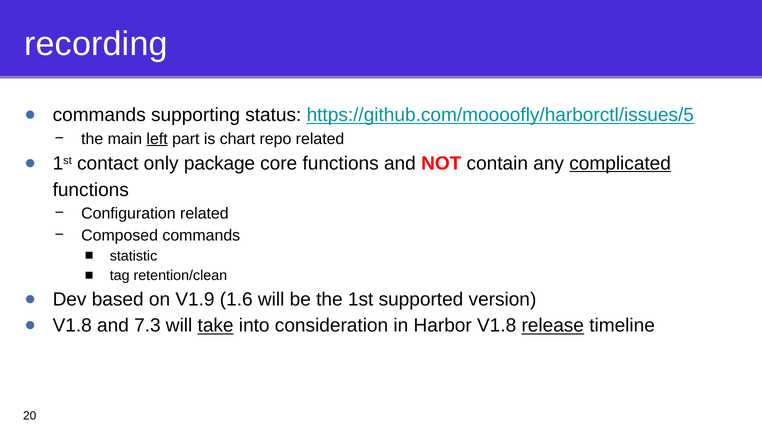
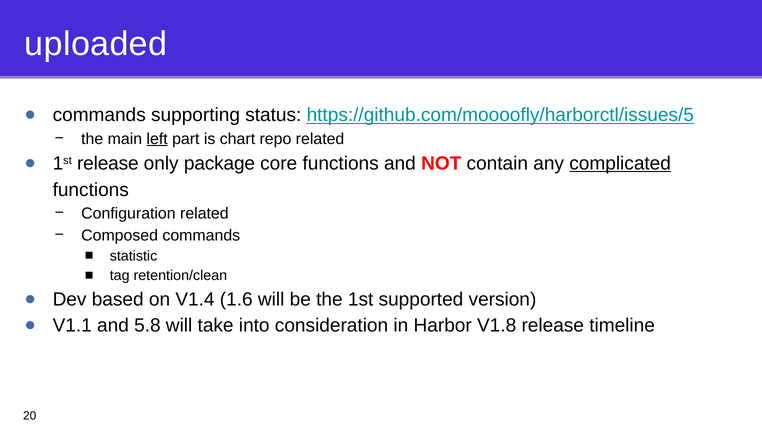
recording: recording -> uploaded (96, 44)
1st contact: contact -> release (108, 163)
V1.9: V1.9 -> V1.4 (195, 299)
V1.8: V1.8 -> V1.1 (72, 325)
7.3: 7.3 -> 5.8 (147, 325)
take underline: present -> none (216, 325)
release underline: present -> none (553, 325)
